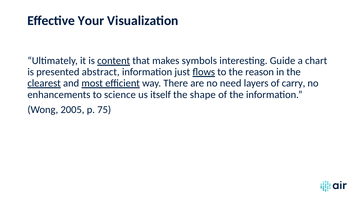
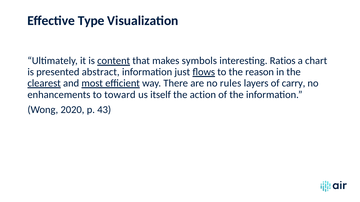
Your: Your -> Type (91, 21)
Guide: Guide -> Ratios (283, 61)
need: need -> rules (231, 83)
science: science -> toward (120, 95)
shape: shape -> action (203, 95)
2005: 2005 -> 2020 (72, 110)
75: 75 -> 43 (104, 110)
